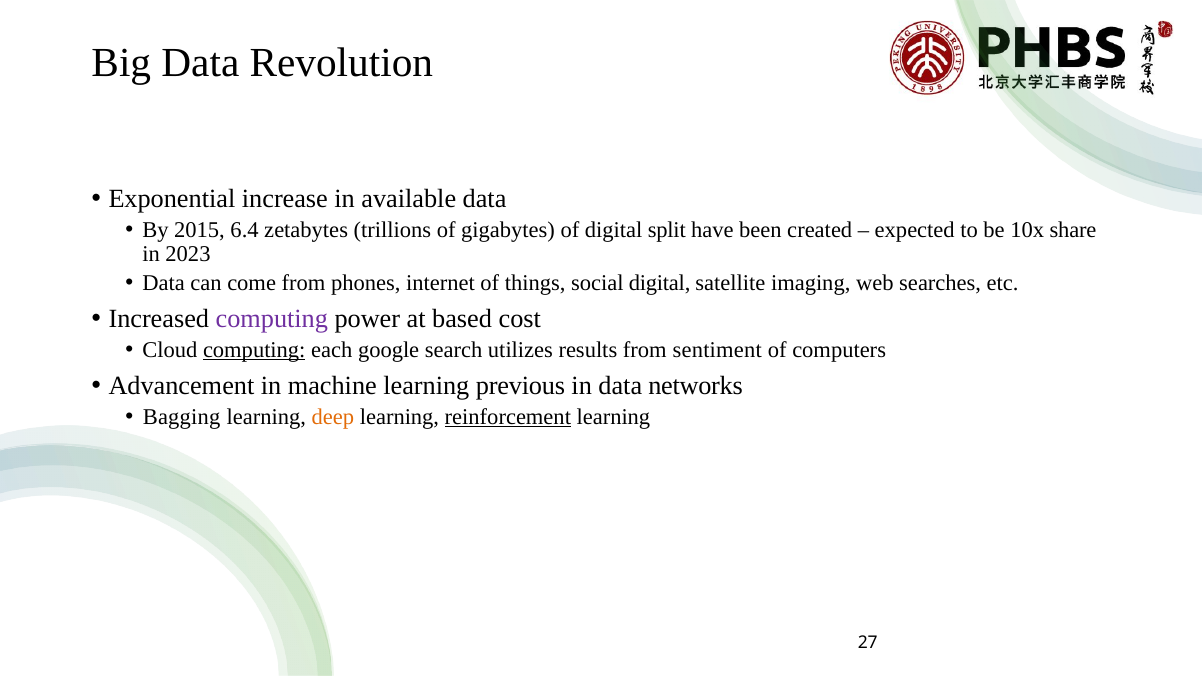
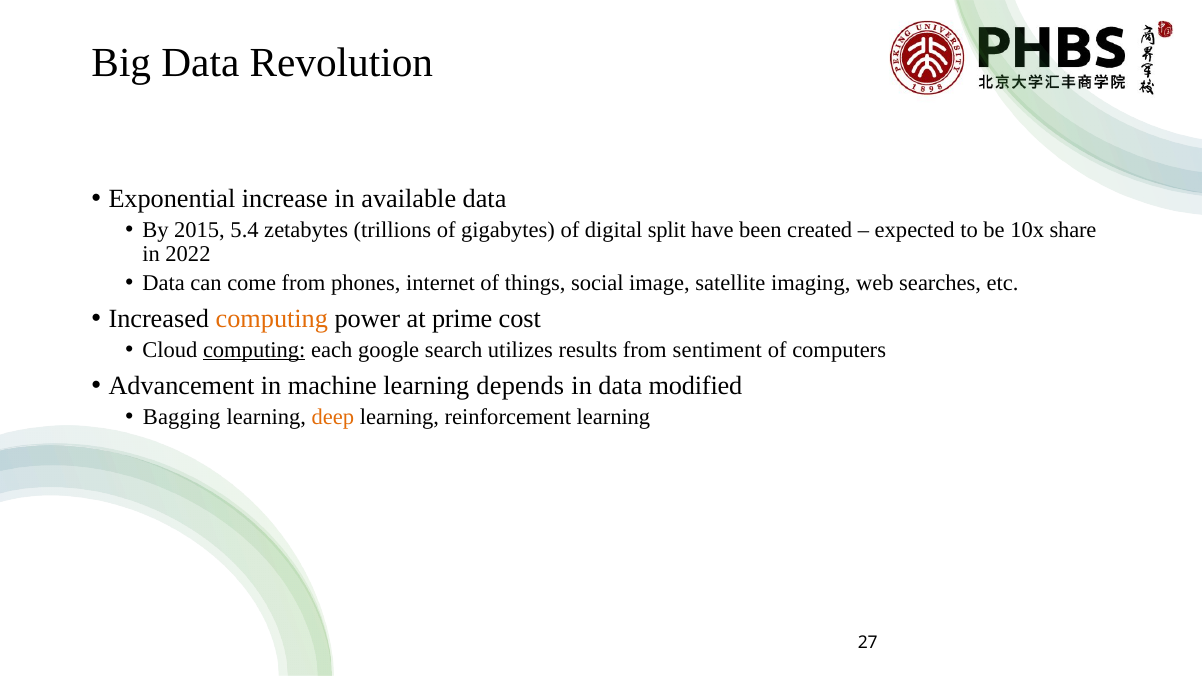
6.4: 6.4 -> 5.4 (245, 230)
2023: 2023 -> 2022 (188, 254)
social digital: digital -> image (659, 283)
computing colour: purple -> orange (272, 319)
based: based -> prime (462, 319)
previous: previous -> depends (520, 386)
networks: networks -> modified (695, 386)
reinforcement underline: present -> none (508, 417)
